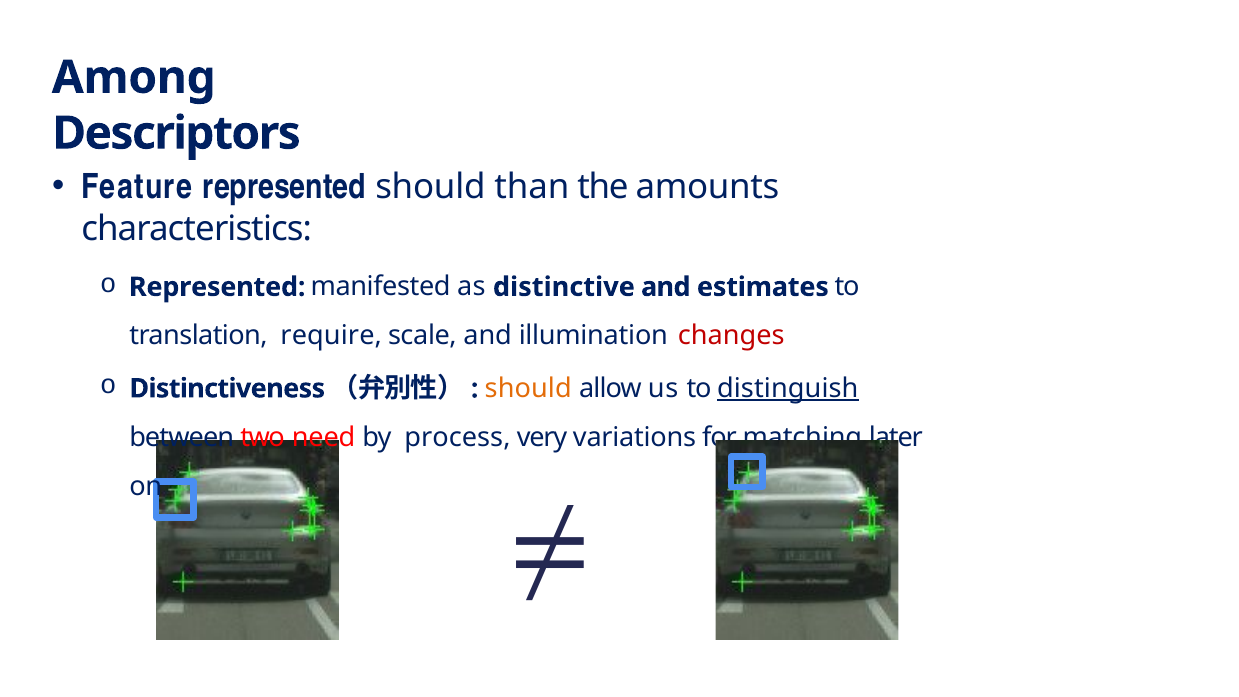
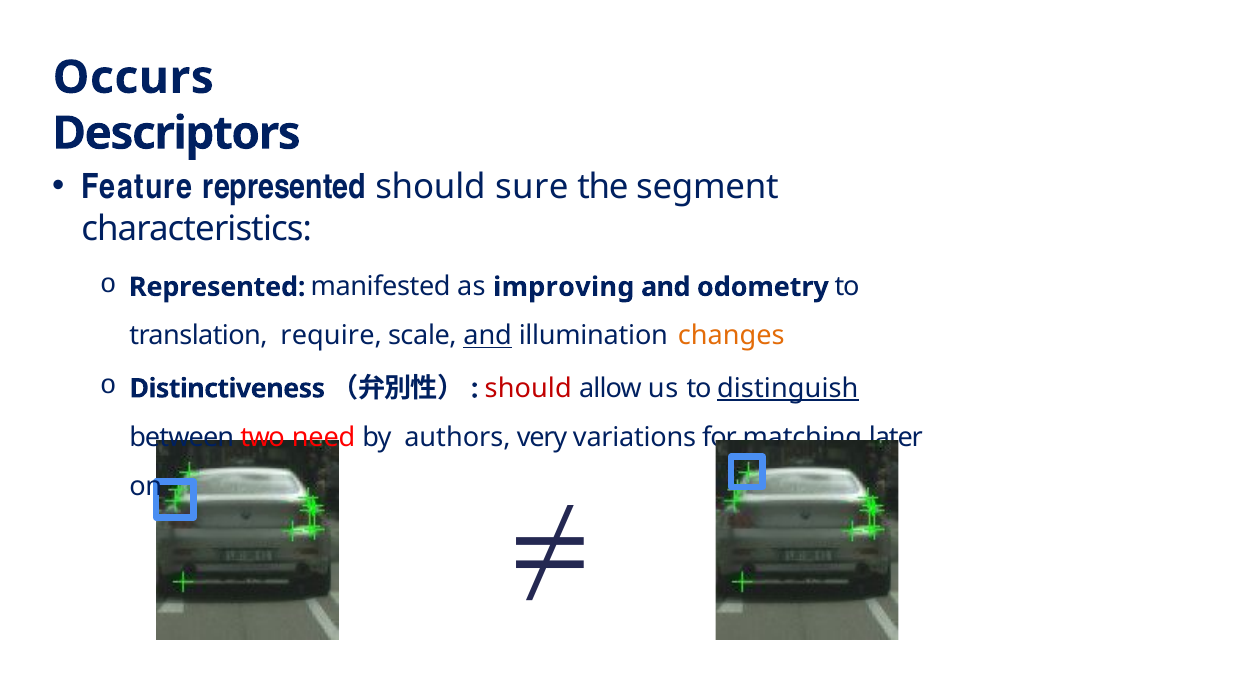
Among: Among -> Occurs (133, 78)
than: than -> sure (532, 187)
amounts: amounts -> segment (707, 187)
distinctive: distinctive -> improving (564, 287)
estimates: estimates -> odometry (763, 287)
and underline: none -> present (488, 336)
changes colour: red -> orange (731, 336)
should colour: orange -> red (528, 389)
process: process -> authors (457, 437)
